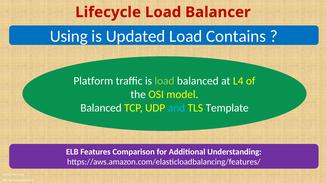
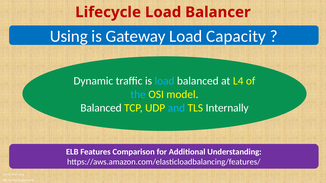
Updated: Updated -> Gateway (136, 36)
Contains: Contains -> Capacity (236, 36)
Platform: Platform -> Dynamic (93, 81)
load colour: light green -> light blue (164, 81)
the colour: white -> light blue (138, 95)
Template: Template -> Internally (227, 108)
